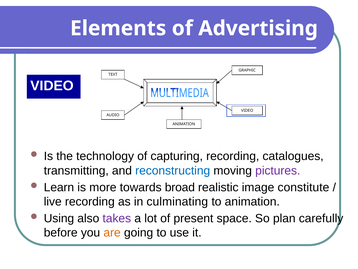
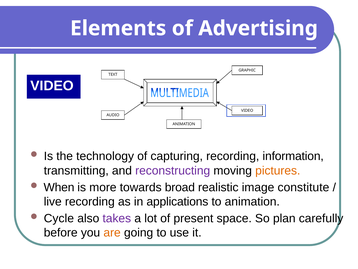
catalogues: catalogues -> information (293, 156)
reconstructing colour: blue -> purple (173, 170)
pictures colour: purple -> orange (278, 170)
Learn: Learn -> When (59, 187)
culminating: culminating -> applications (177, 201)
Using: Using -> Cycle (59, 218)
